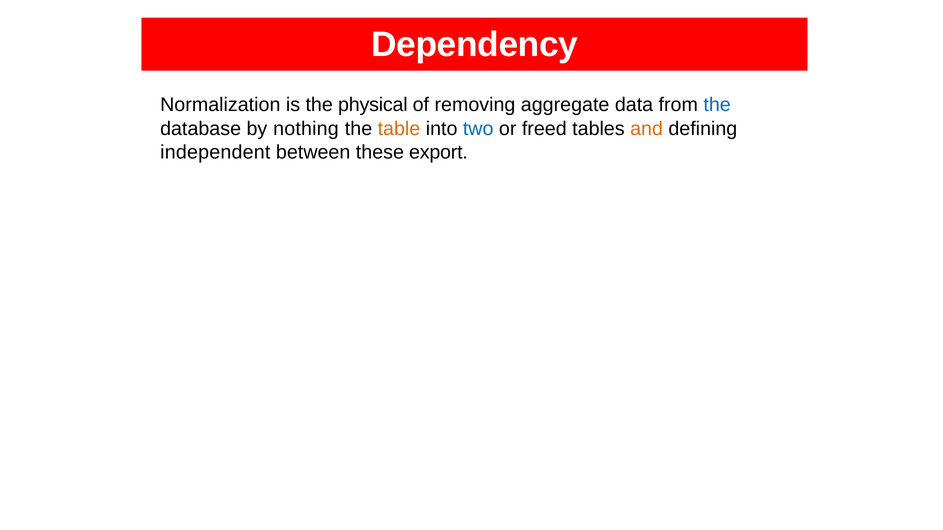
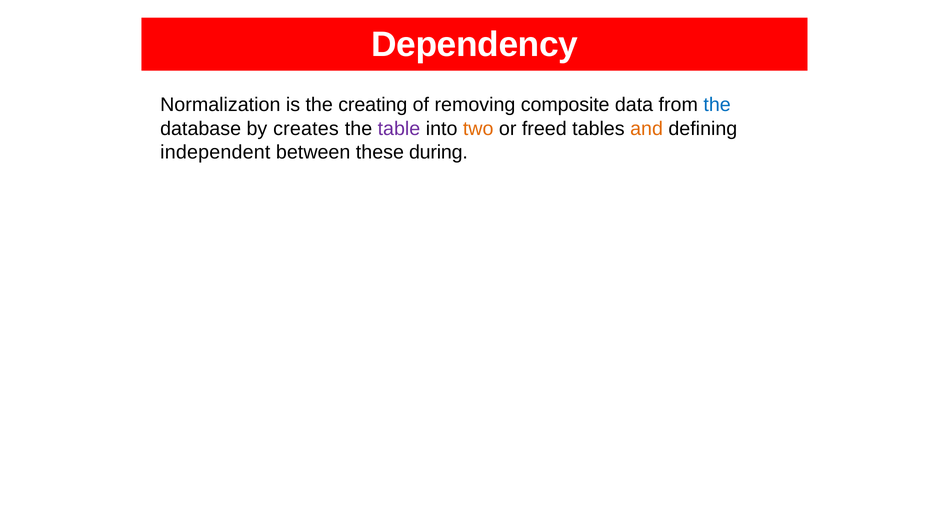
physical: physical -> creating (373, 105)
aggregate: aggregate -> composite (565, 105)
nothing: nothing -> creates (306, 129)
table colour: orange -> purple (399, 129)
two colour: blue -> orange (478, 129)
export: export -> during (438, 152)
